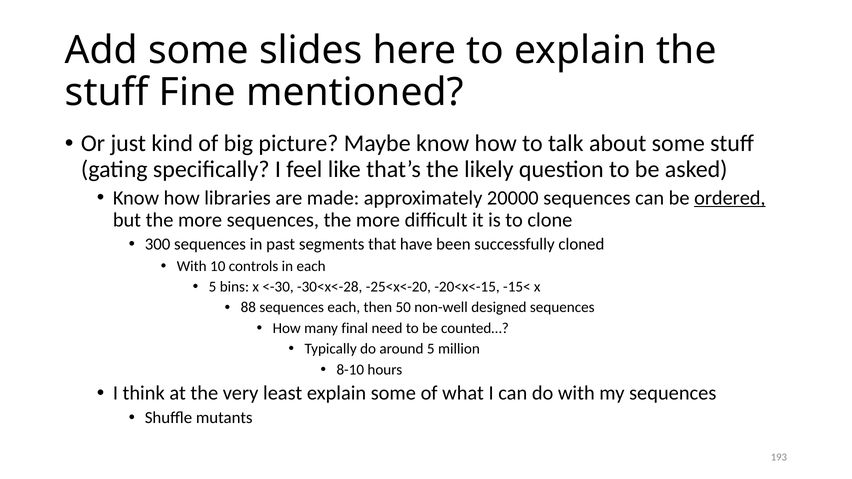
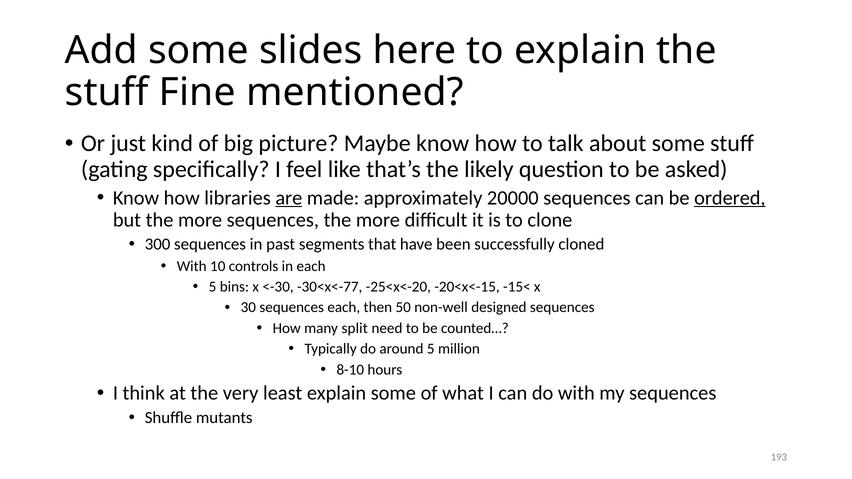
are underline: none -> present (289, 198)
-30<x<-28: -30<x<-28 -> -30<x<-77 (330, 287)
88: 88 -> 30 (248, 308)
final: final -> split (355, 328)
